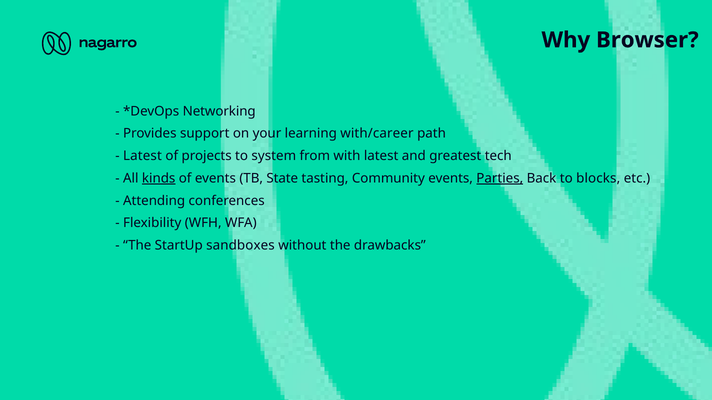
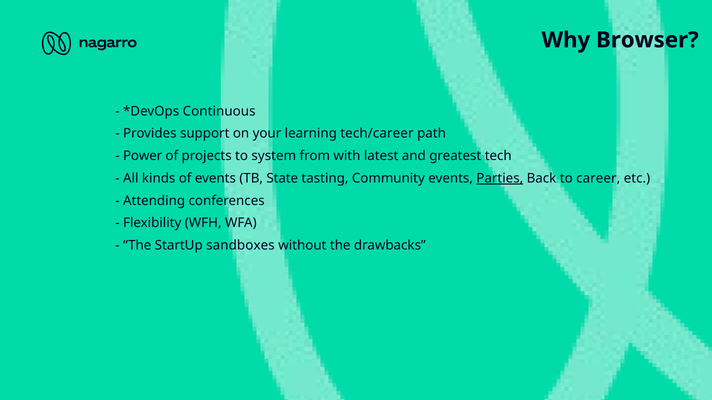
Networking: Networking -> Continuous (219, 111)
with/career: with/career -> tech/career (377, 134)
Latest: Latest -> Power (143, 156)
kinds underline: present -> none (159, 178)
blocks: blocks -> career (598, 178)
